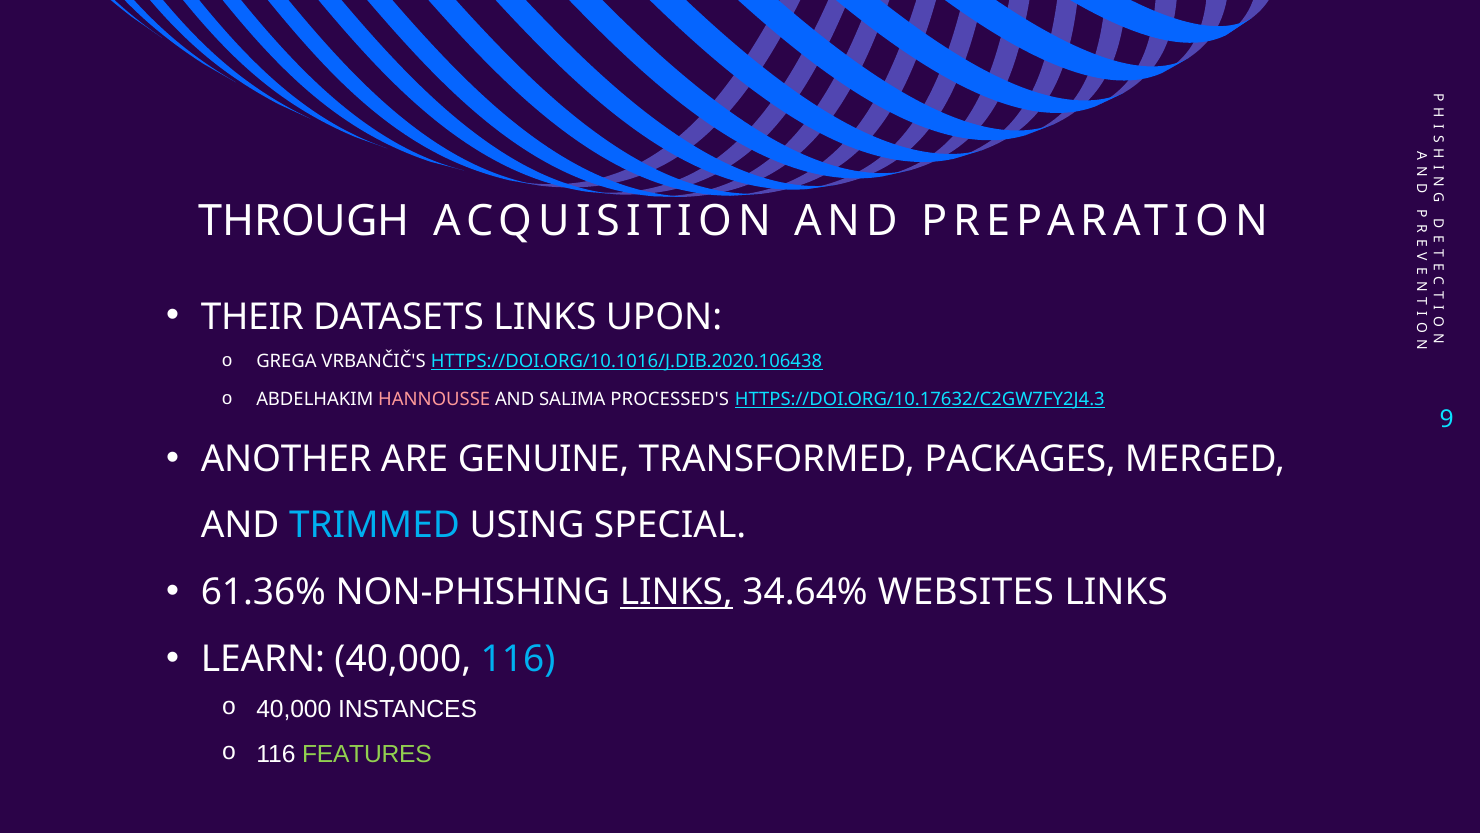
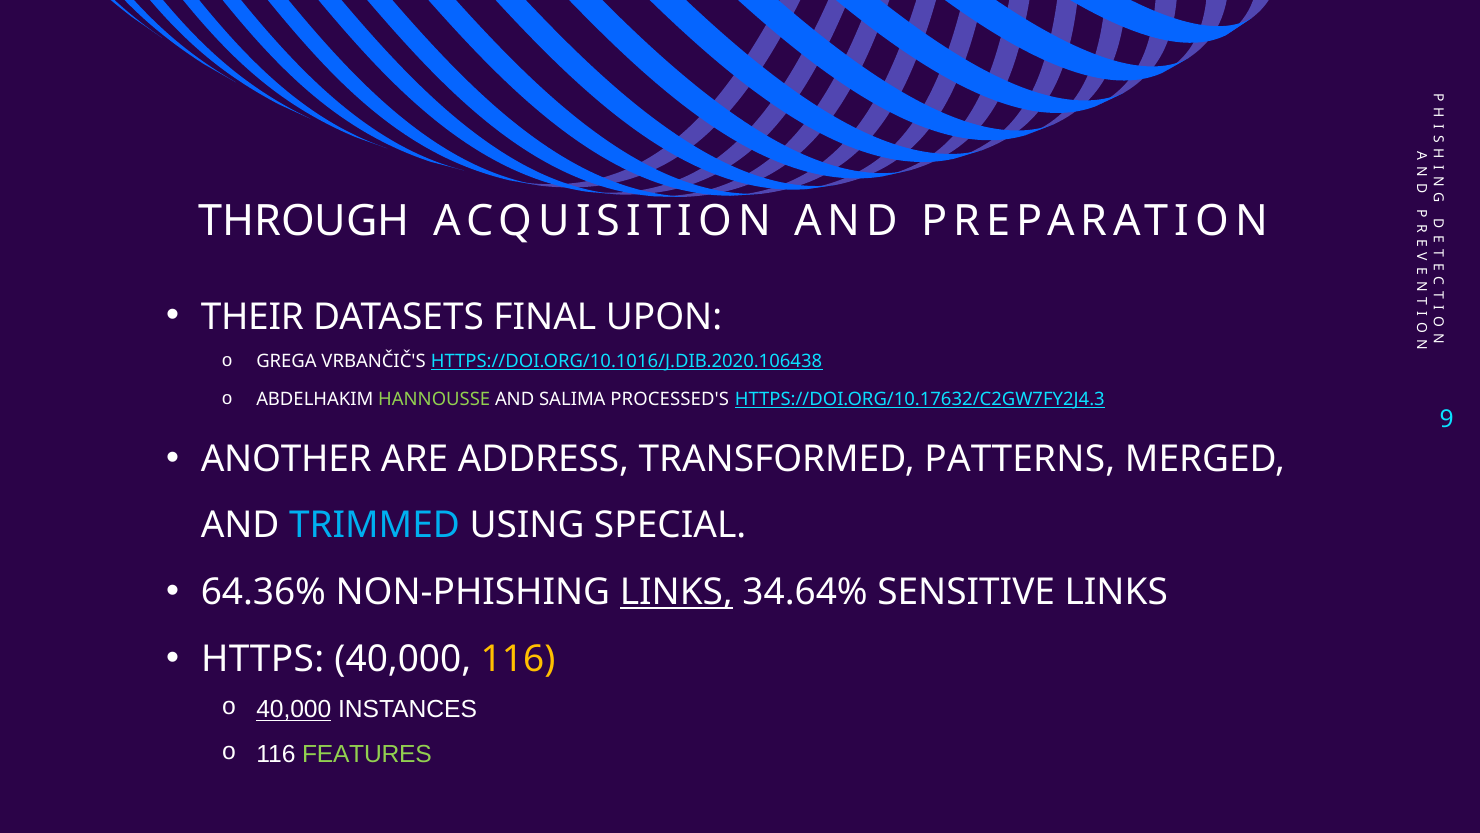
DATASETS LINKS: LINKS -> FINAL (545, 317)
HANNOUSSE colour: pink -> light green (434, 399)
GENUINE: GENUINE -> ADDRESS (543, 459)
PACKAGES: PACKAGES -> PATTERNS (1020, 459)
61.36%: 61.36% -> 64.36% (263, 592)
WEBSITES: WEBSITES -> SENSITIVE (966, 592)
LEARN: LEARN -> HTTPS (263, 658)
116 colour: light blue -> yellow (518, 658)
40,000 underline: none -> present (294, 709)
